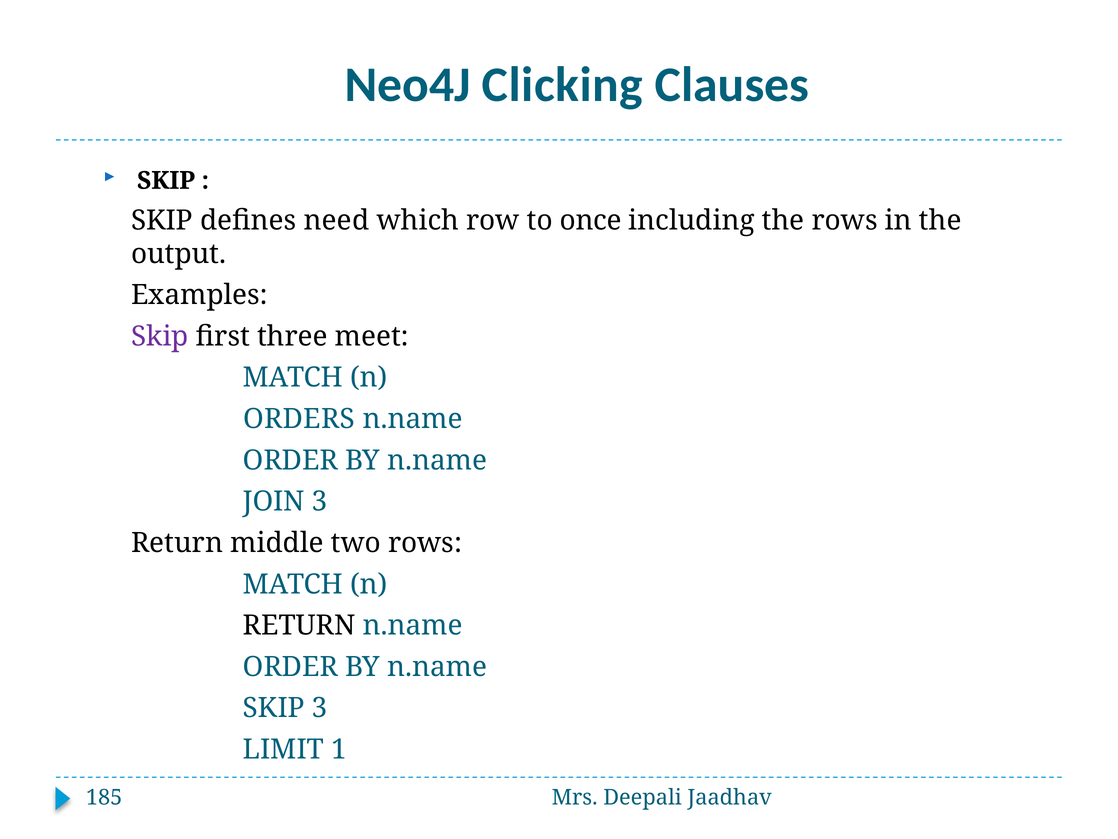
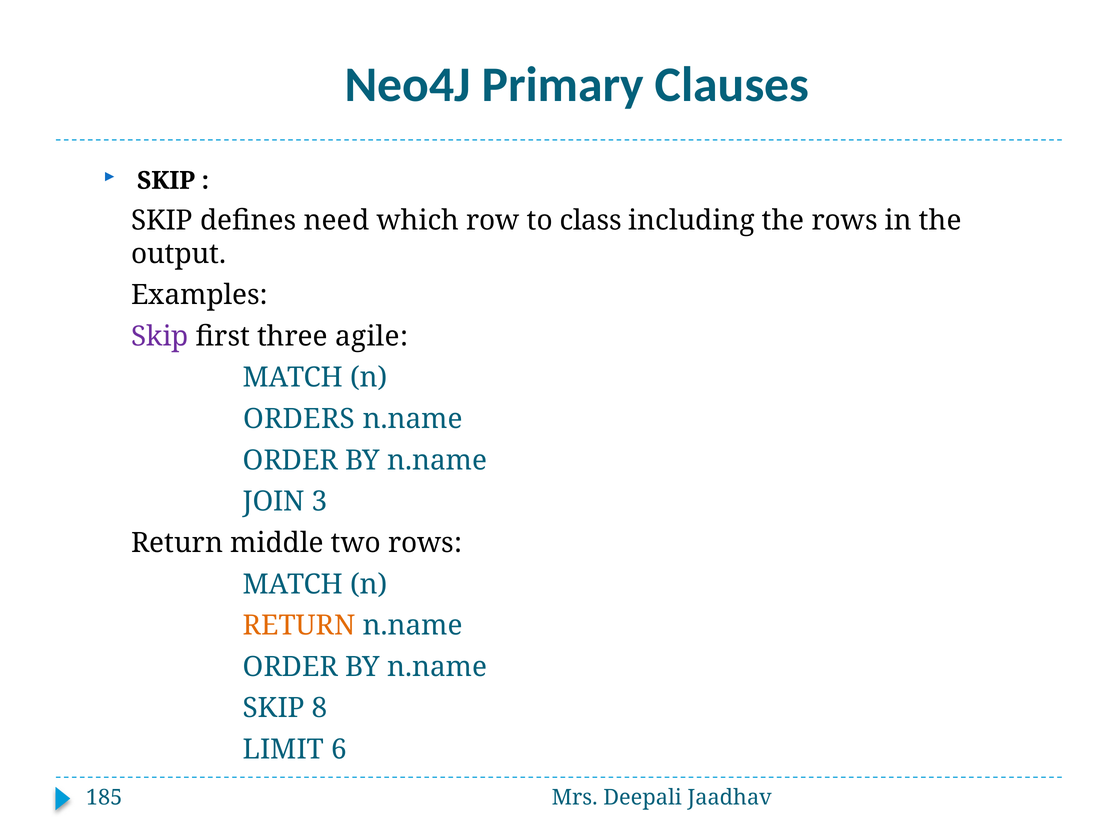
Clicking: Clicking -> Primary (563, 85)
once: once -> class (591, 220)
meet: meet -> agile (372, 336)
RETURN colour: black -> orange (299, 625)
SKIP 3: 3 -> 8 (320, 708)
1: 1 -> 6 (339, 749)
